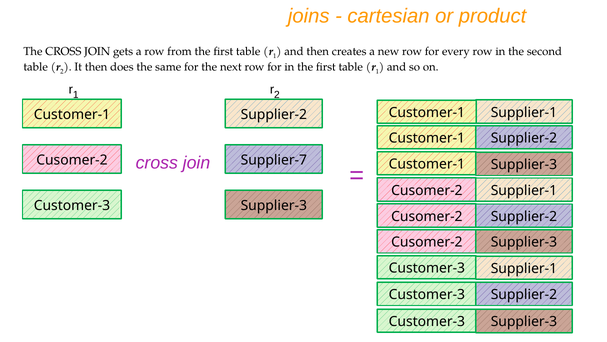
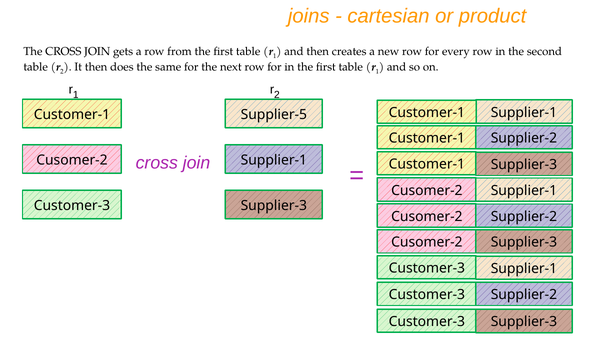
Supplier-2: Supplier-2 -> Supplier-5 (274, 114)
Supplier-7: Supplier-7 -> Supplier-1 (274, 160)
